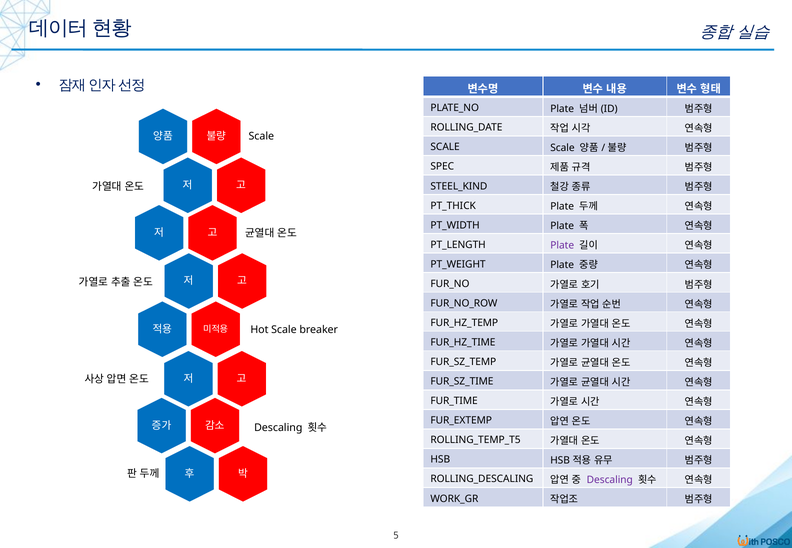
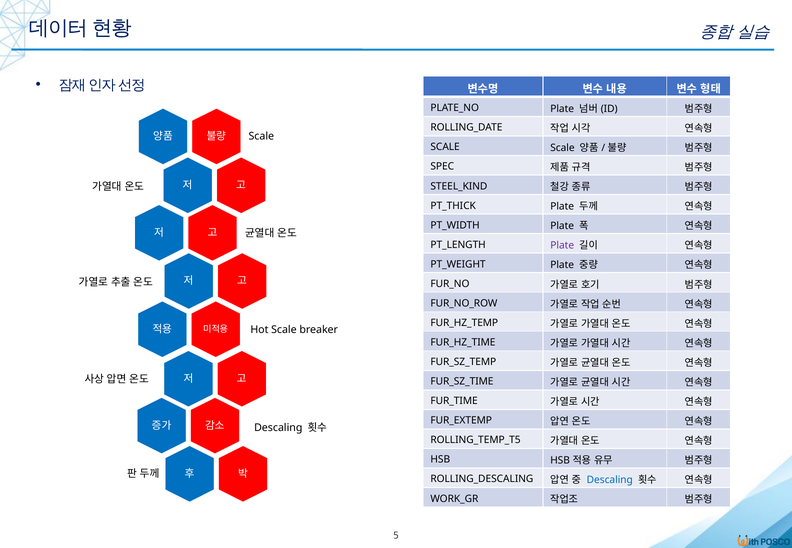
Descaling colour: purple -> blue (610, 480)
